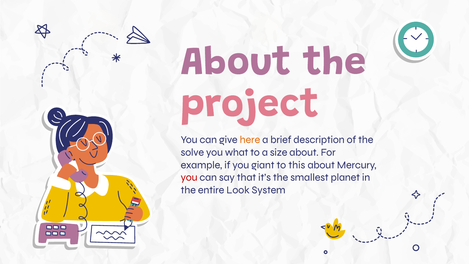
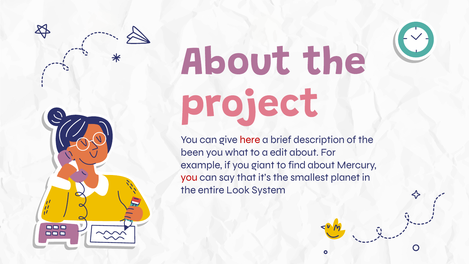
here colour: orange -> red (250, 140)
solve: solve -> been (192, 152)
size: size -> edit (279, 152)
this: this -> find (297, 165)
